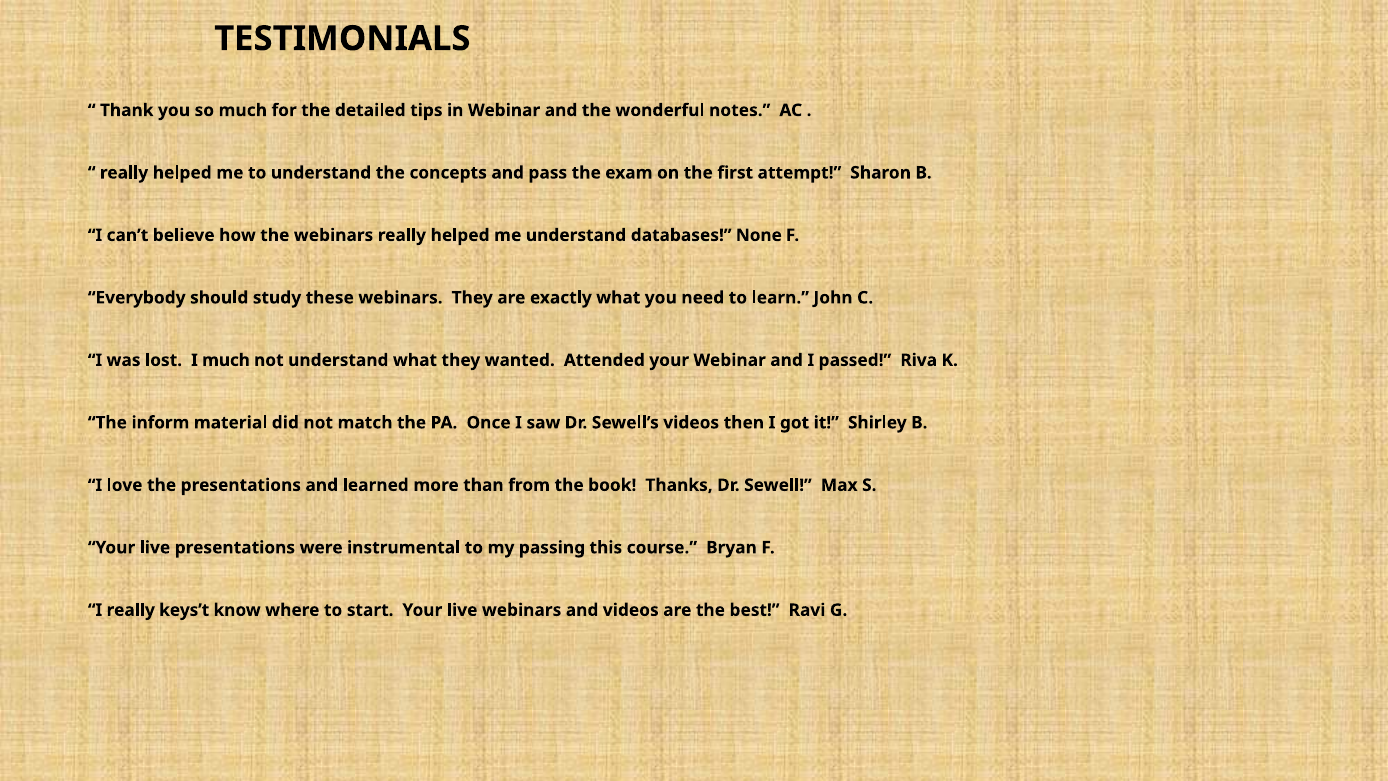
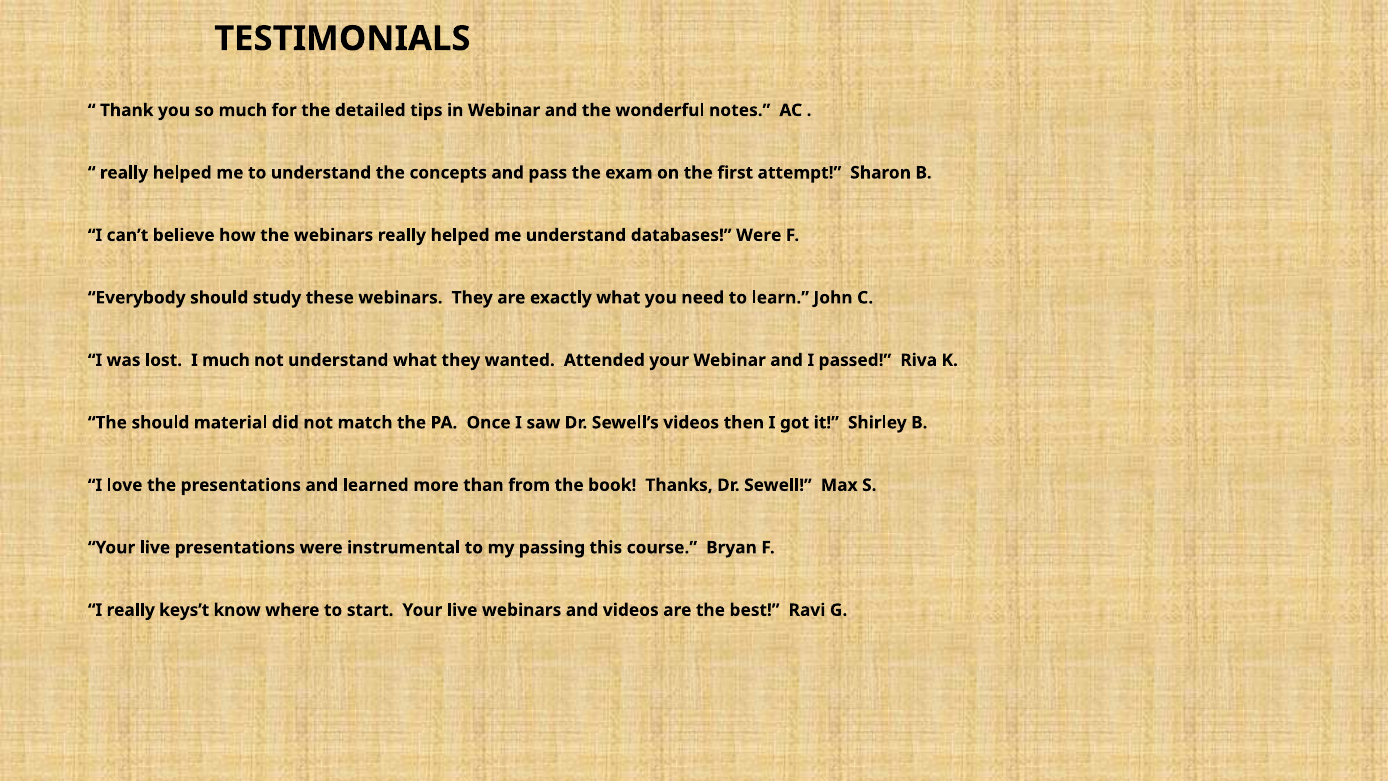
databases None: None -> Were (759, 235)
The inform: inform -> should (160, 423)
